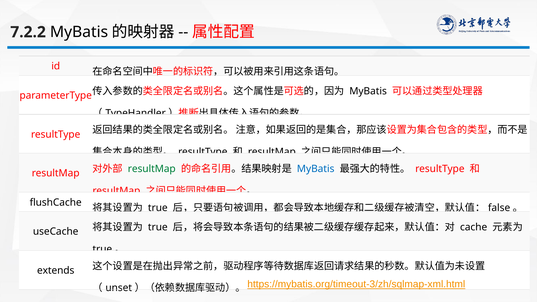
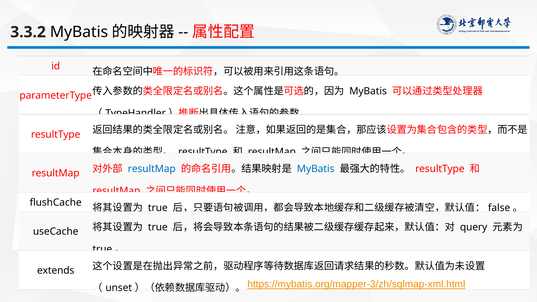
7.2.2: 7.2.2 -> 3.3.2 (28, 32)
resultMap colour: green -> blue (152, 169)
cache: cache -> query (474, 227)
https://mybatis.org/timeout-3/zh/sqlmap-xml.html: https://mybatis.org/timeout-3/zh/sqlmap-xml.html -> https://mybatis.org/mapper-3/zh/sqlmap-xml.html (356, 284)
